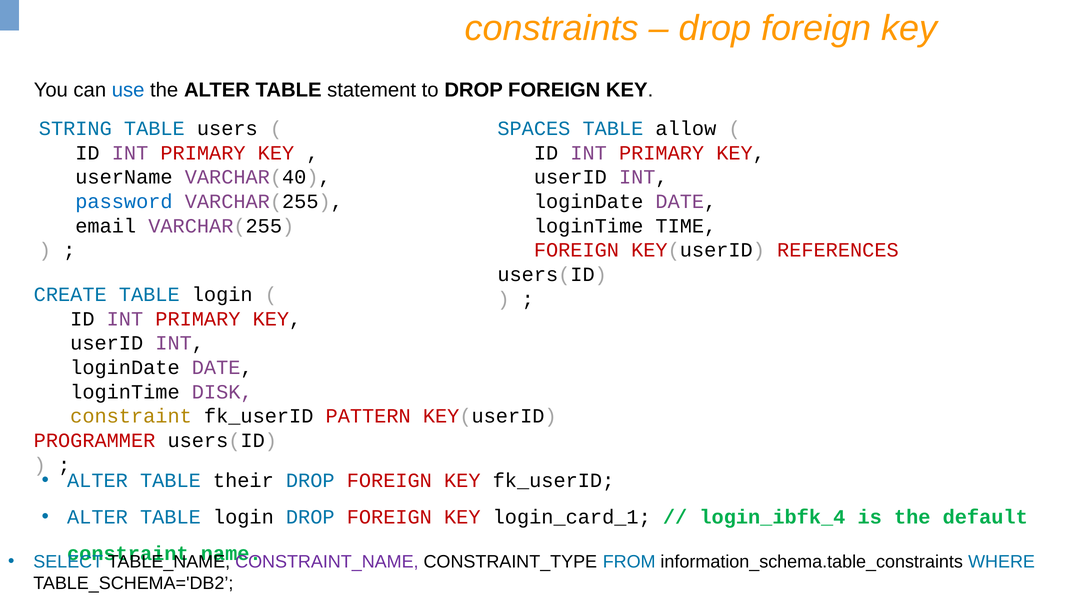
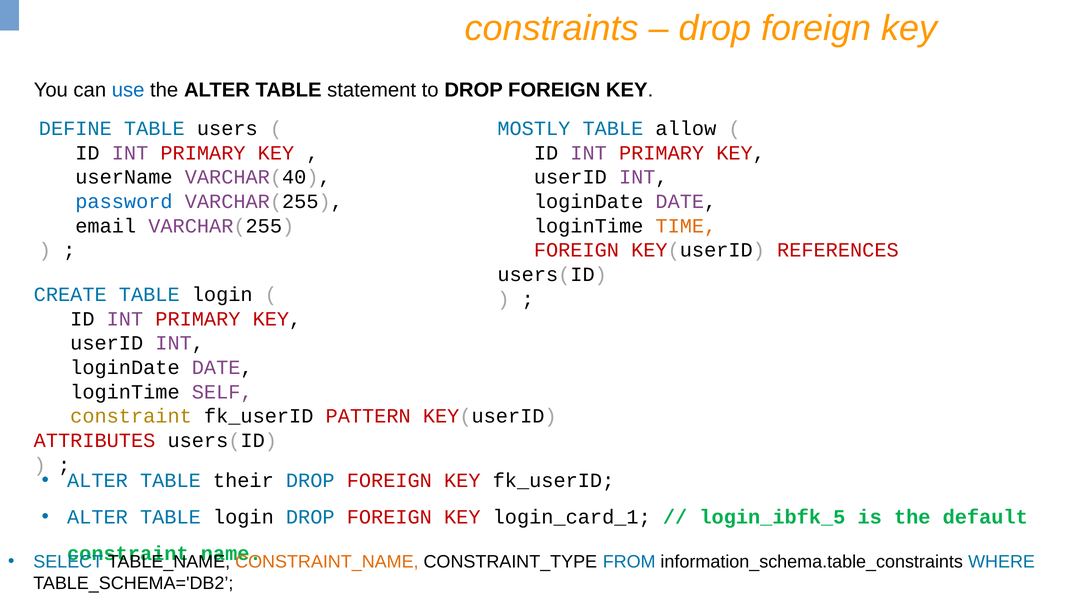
STRING: STRING -> DEFINE (75, 129)
SPACES: SPACES -> MOSTLY (534, 129)
TIME colour: black -> orange (686, 226)
DISK: DISK -> SELF (222, 392)
PROGRAMMER: PROGRAMMER -> ATTRIBUTES (95, 441)
login_ibfk_4: login_ibfk_4 -> login_ibfk_5 (772, 517)
CONSTRAINT_NAME colour: purple -> orange (327, 562)
